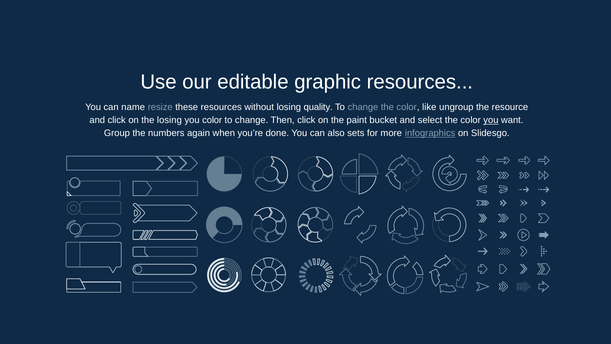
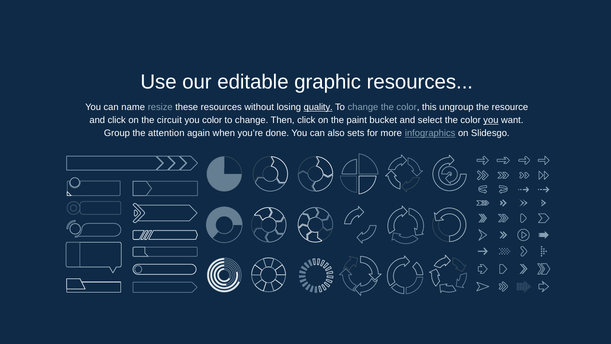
quality underline: none -> present (318, 107)
like: like -> this (429, 107)
the losing: losing -> circuit (169, 120)
numbers: numbers -> attention (166, 133)
